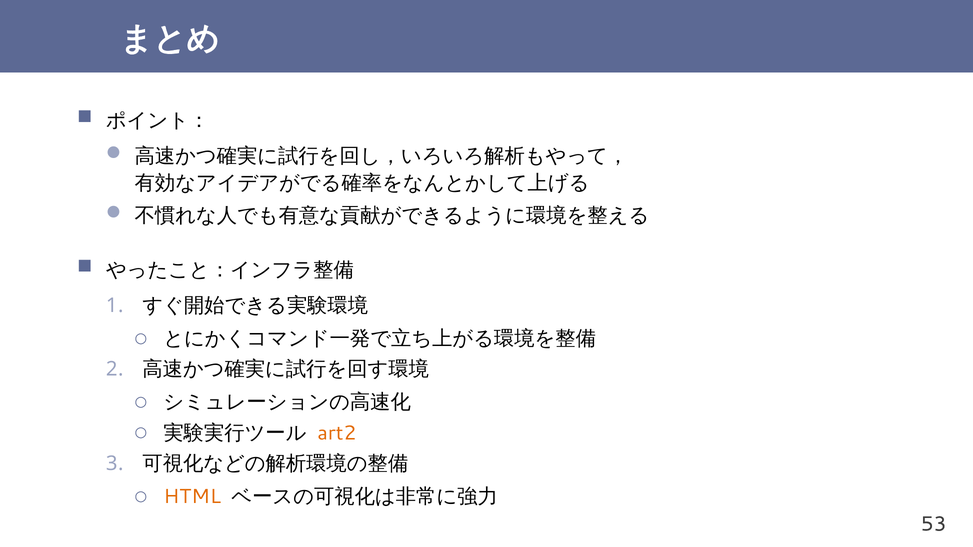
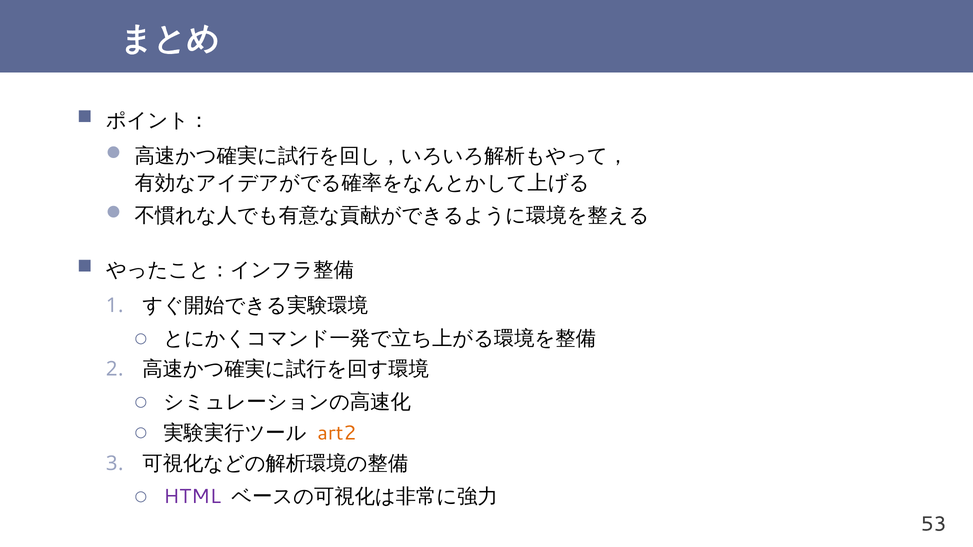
HTML colour: orange -> purple (192, 497)
